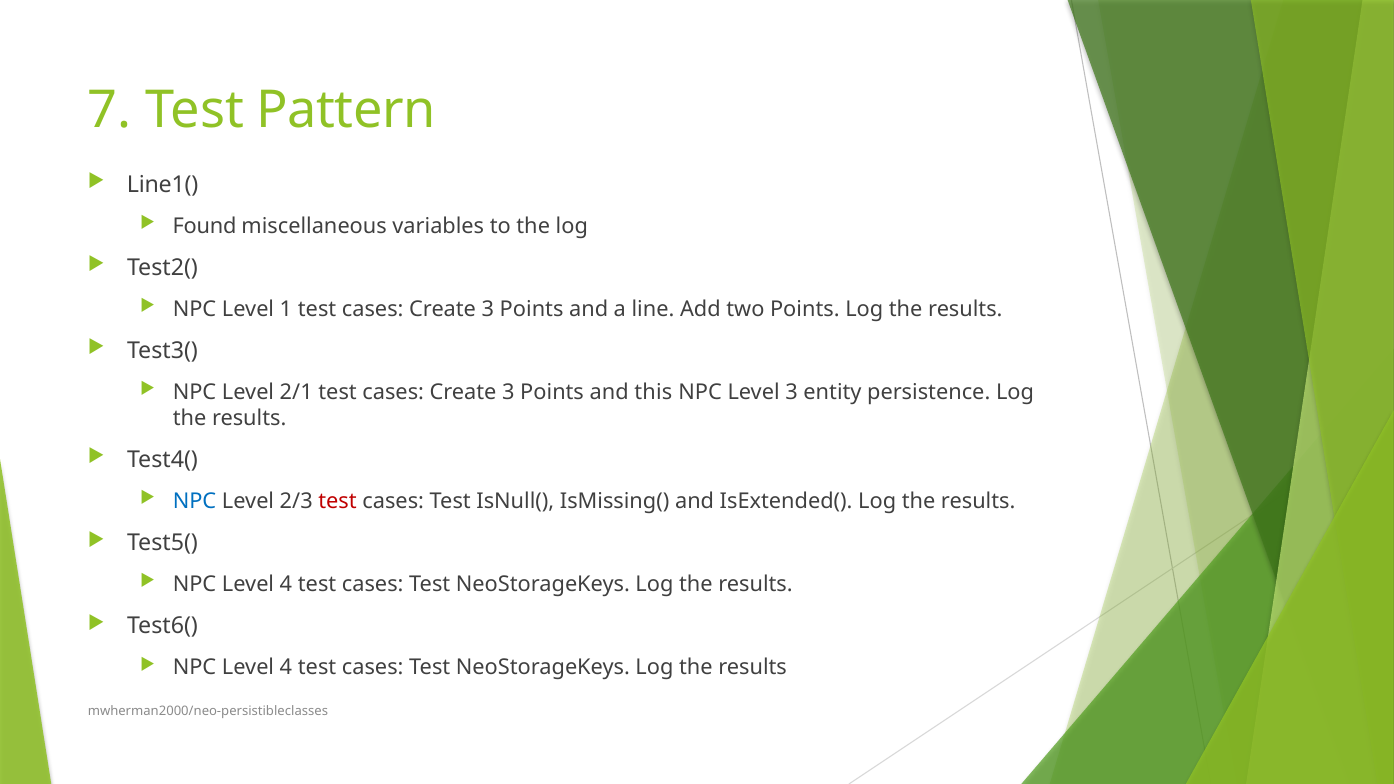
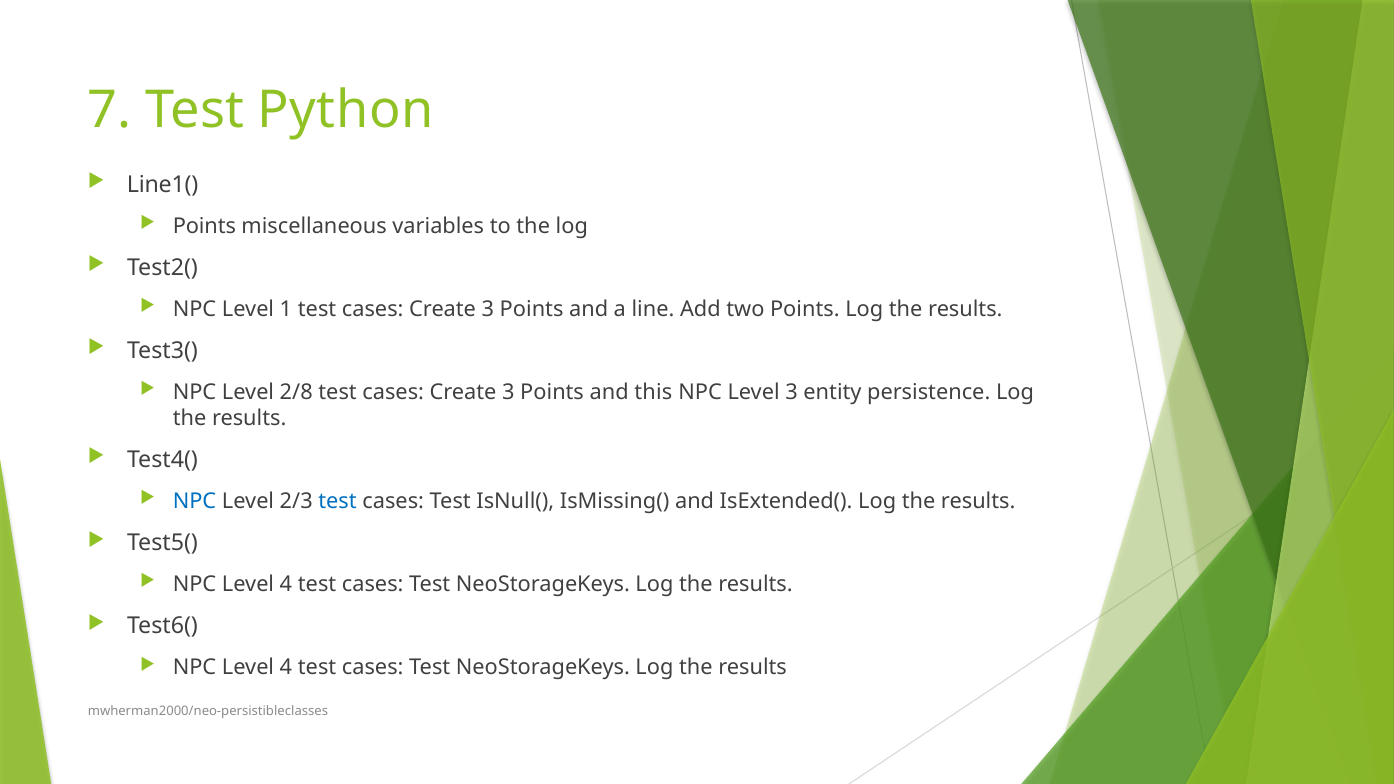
Pattern: Pattern -> Python (346, 110)
Found: Found -> Points (204, 226)
2/1: 2/1 -> 2/8 (296, 392)
test colour: red -> blue (338, 502)
